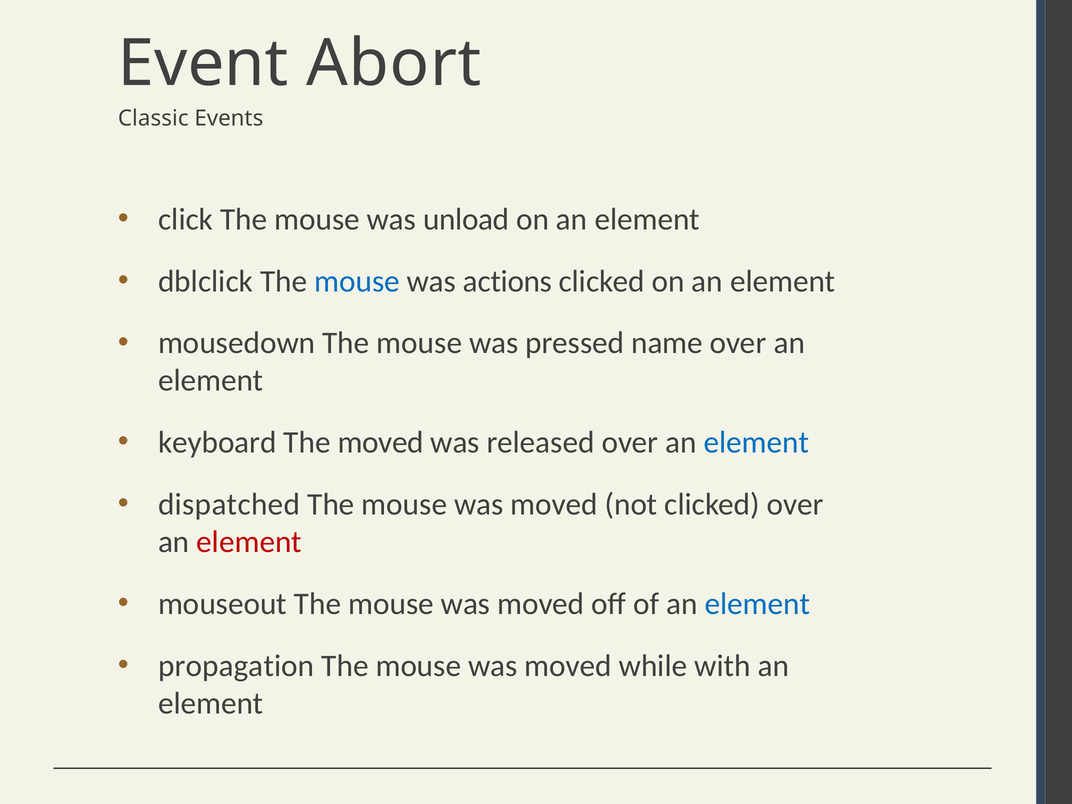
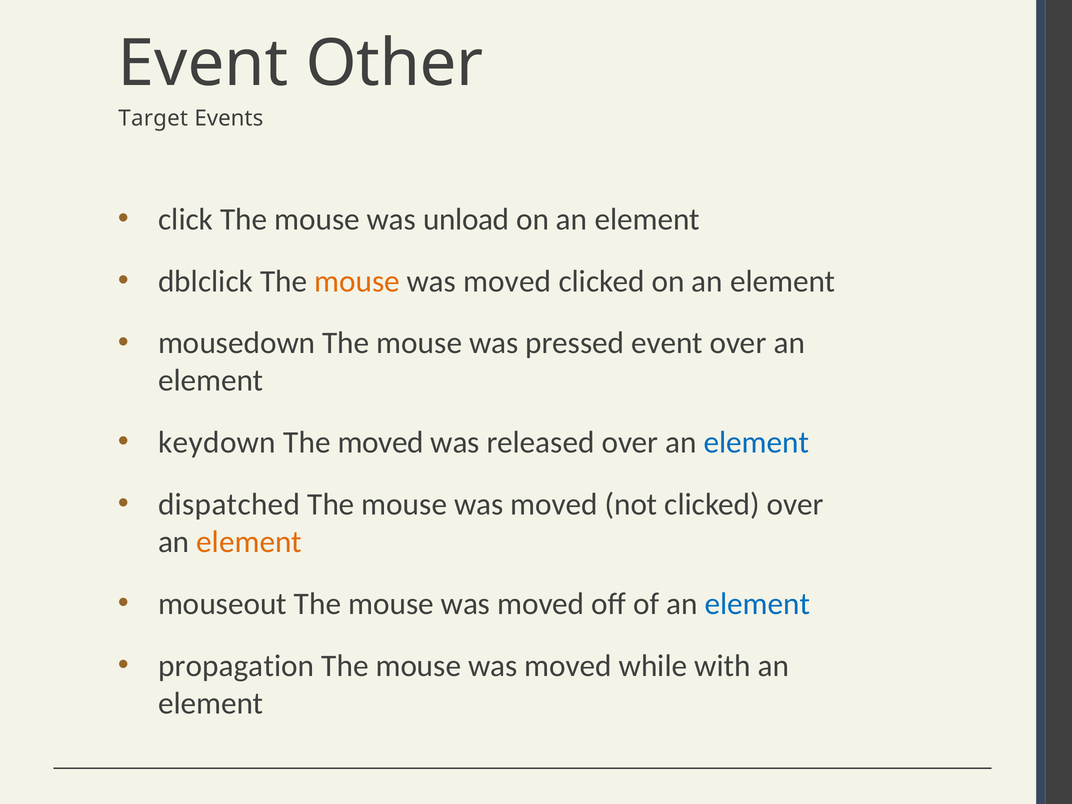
Abort: Abort -> Other (394, 64)
Classic: Classic -> Target (153, 119)
mouse colour: blue -> orange (357, 281)
actions: actions -> moved (507, 281)
pressed name: name -> event (667, 343)
keyboard: keyboard -> keydown (217, 443)
element colour: red -> orange (249, 542)
